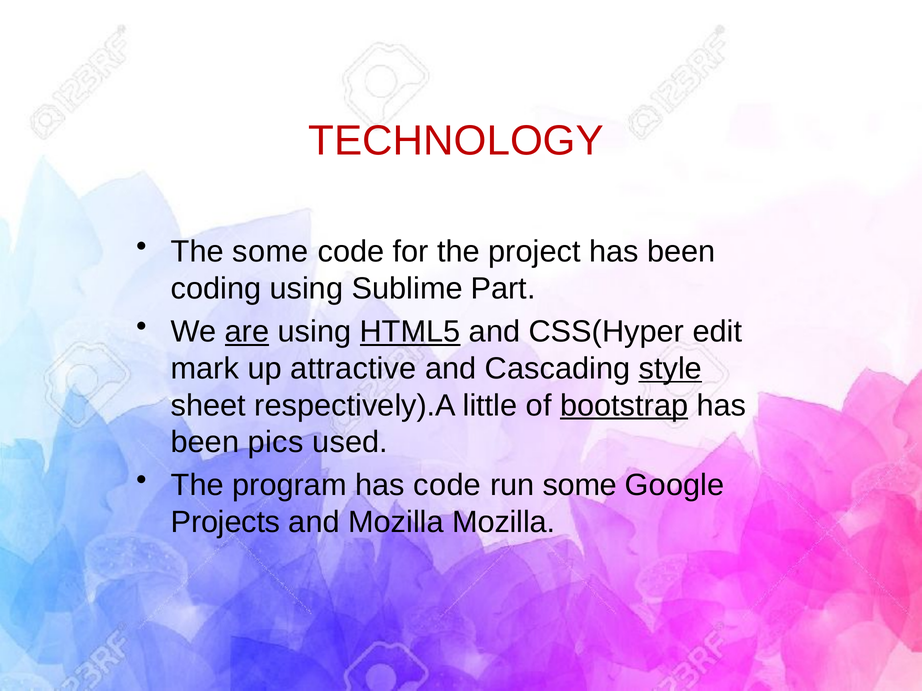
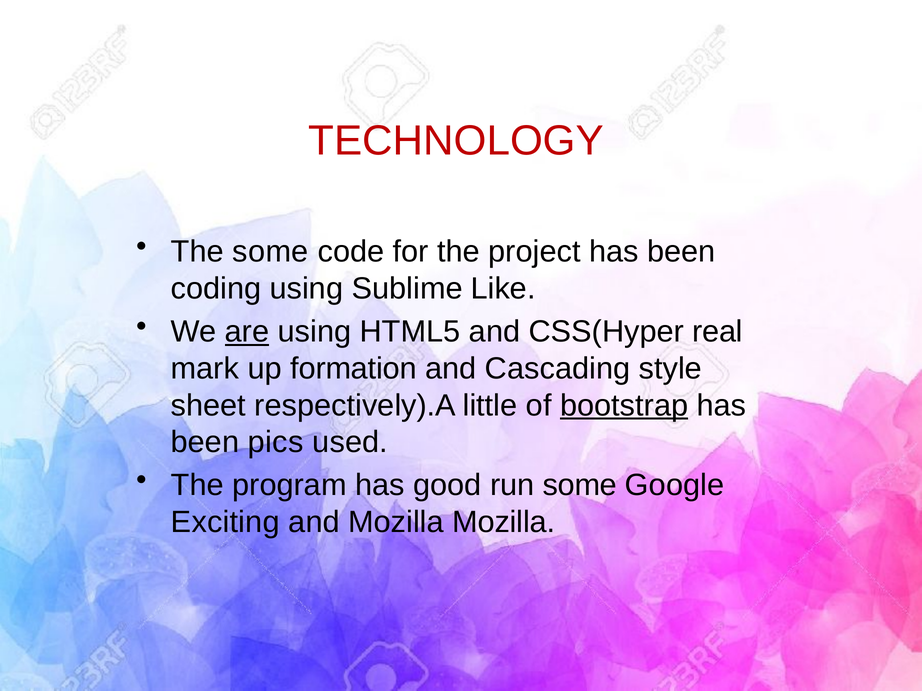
Part: Part -> Like (503, 289)
HTML5 underline: present -> none (410, 332)
edit: edit -> real (718, 332)
attractive: attractive -> formation (354, 369)
style underline: present -> none (670, 369)
has code: code -> good (447, 486)
Projects: Projects -> Exciting (225, 522)
